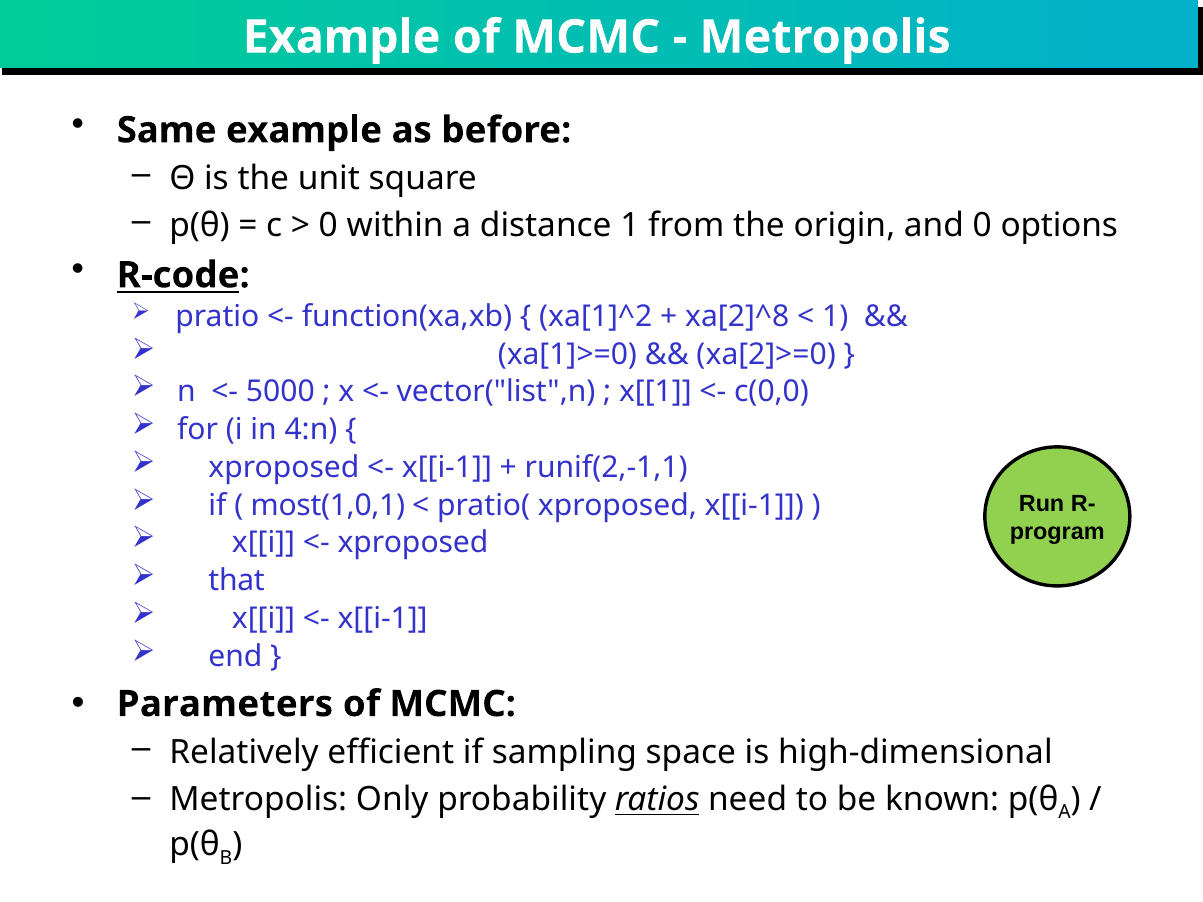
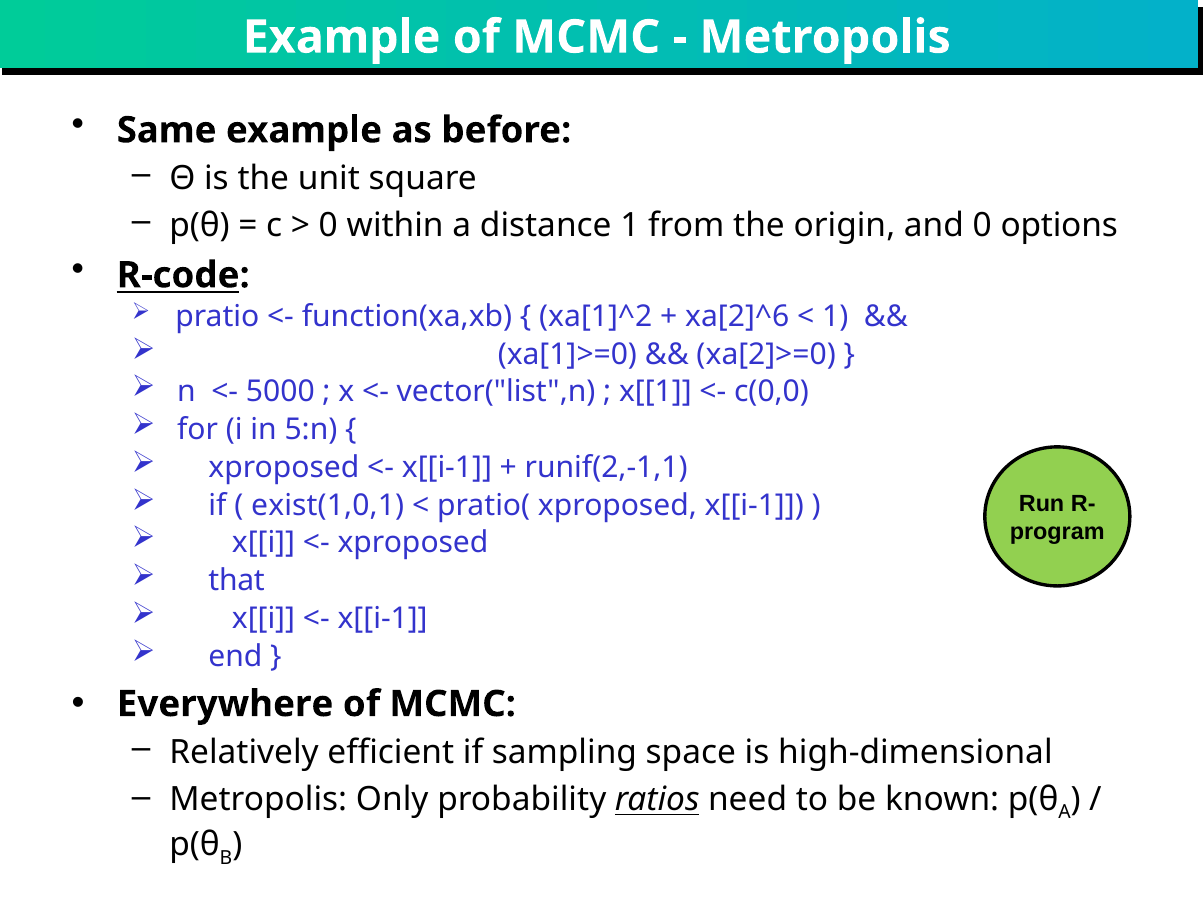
xa[2]^8: xa[2]^8 -> xa[2]^6 (737, 317)
4:n: 4:n -> 5:n (311, 430)
most(1,0,1: most(1,0,1 -> exist(1,0,1 (328, 505)
Parameters: Parameters -> Everywhere (225, 704)
